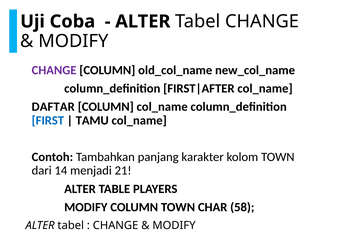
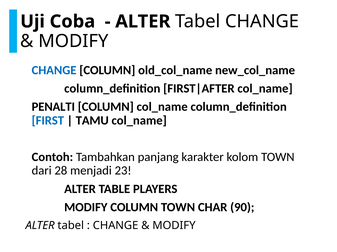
CHANGE colour: purple -> blue (54, 70)
DAFTAR: DAFTAR -> PENALTI (53, 107)
14: 14 -> 28 (61, 171)
21: 21 -> 23 (123, 171)
58: 58 -> 90 (242, 208)
